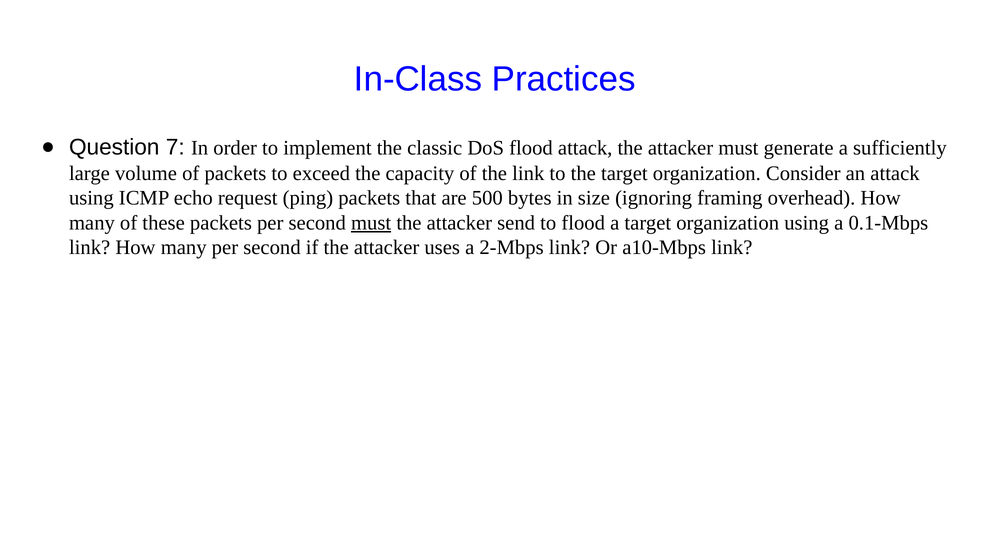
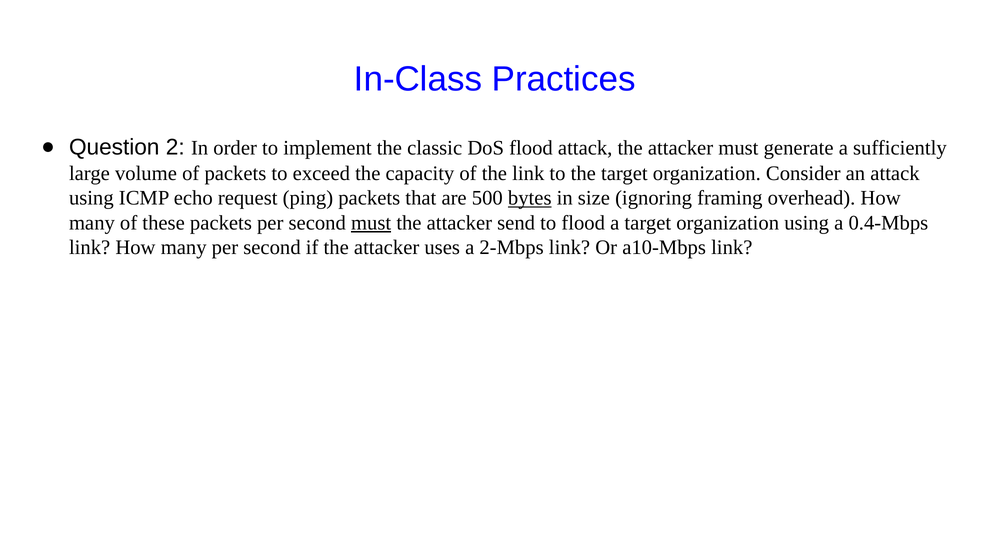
7: 7 -> 2 (175, 147)
bytes underline: none -> present (530, 198)
0.1-Mbps: 0.1-Mbps -> 0.4-Mbps (888, 223)
